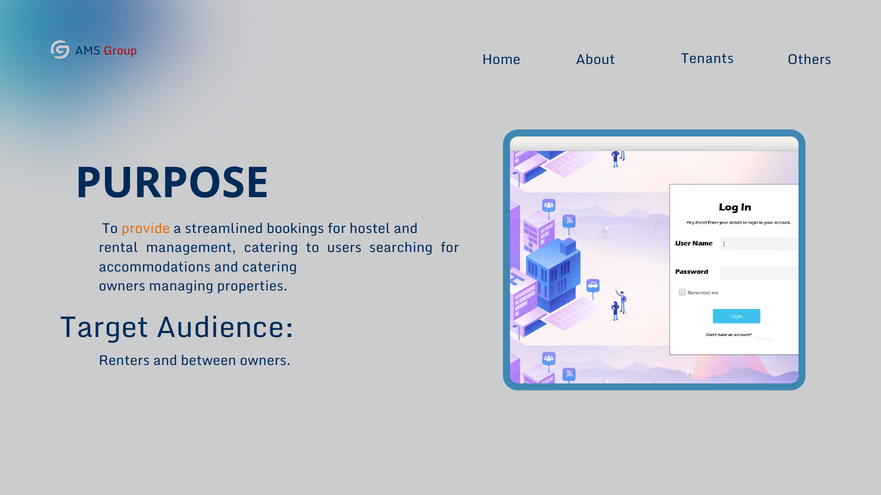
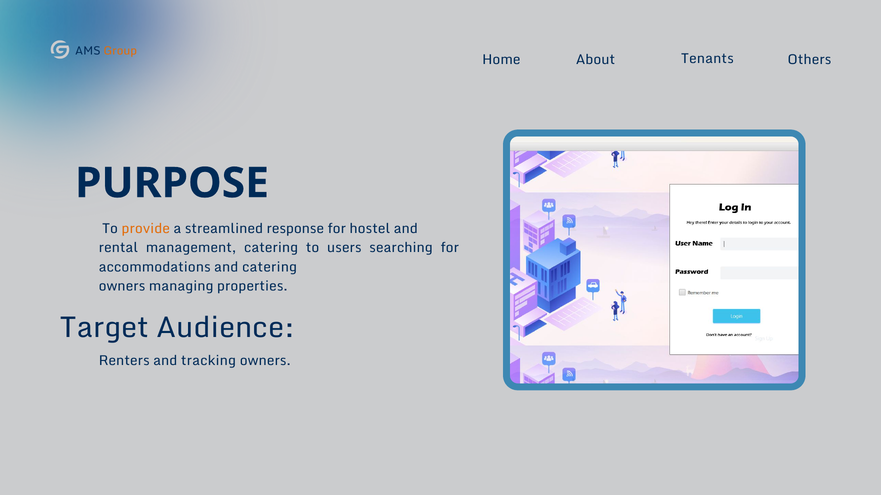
Group colour: red -> orange (120, 51)
bookings: bookings -> response (295, 229)
between: between -> tracking (208, 361)
